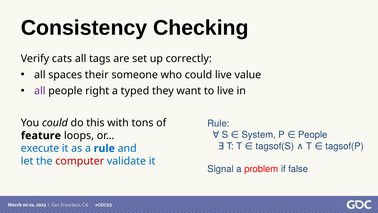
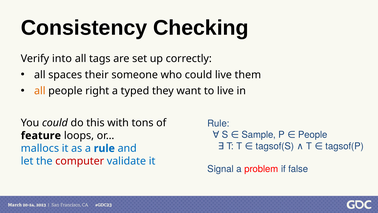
cats: cats -> into (62, 59)
value: value -> them (248, 75)
all colour: purple -> orange (40, 91)
System: System -> Sample (259, 135)
execute: execute -> mallocs (40, 148)
